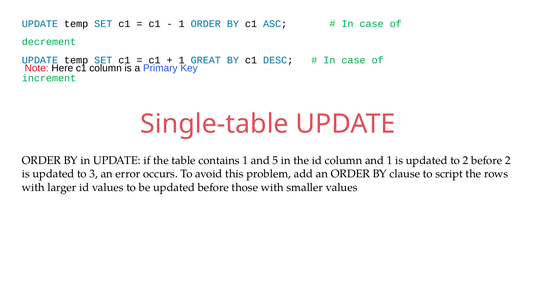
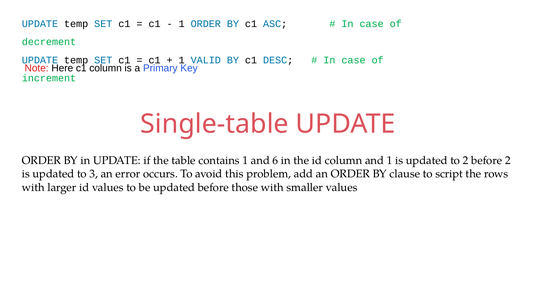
GREAT: GREAT -> VALID (206, 60)
5: 5 -> 6 (275, 160)
